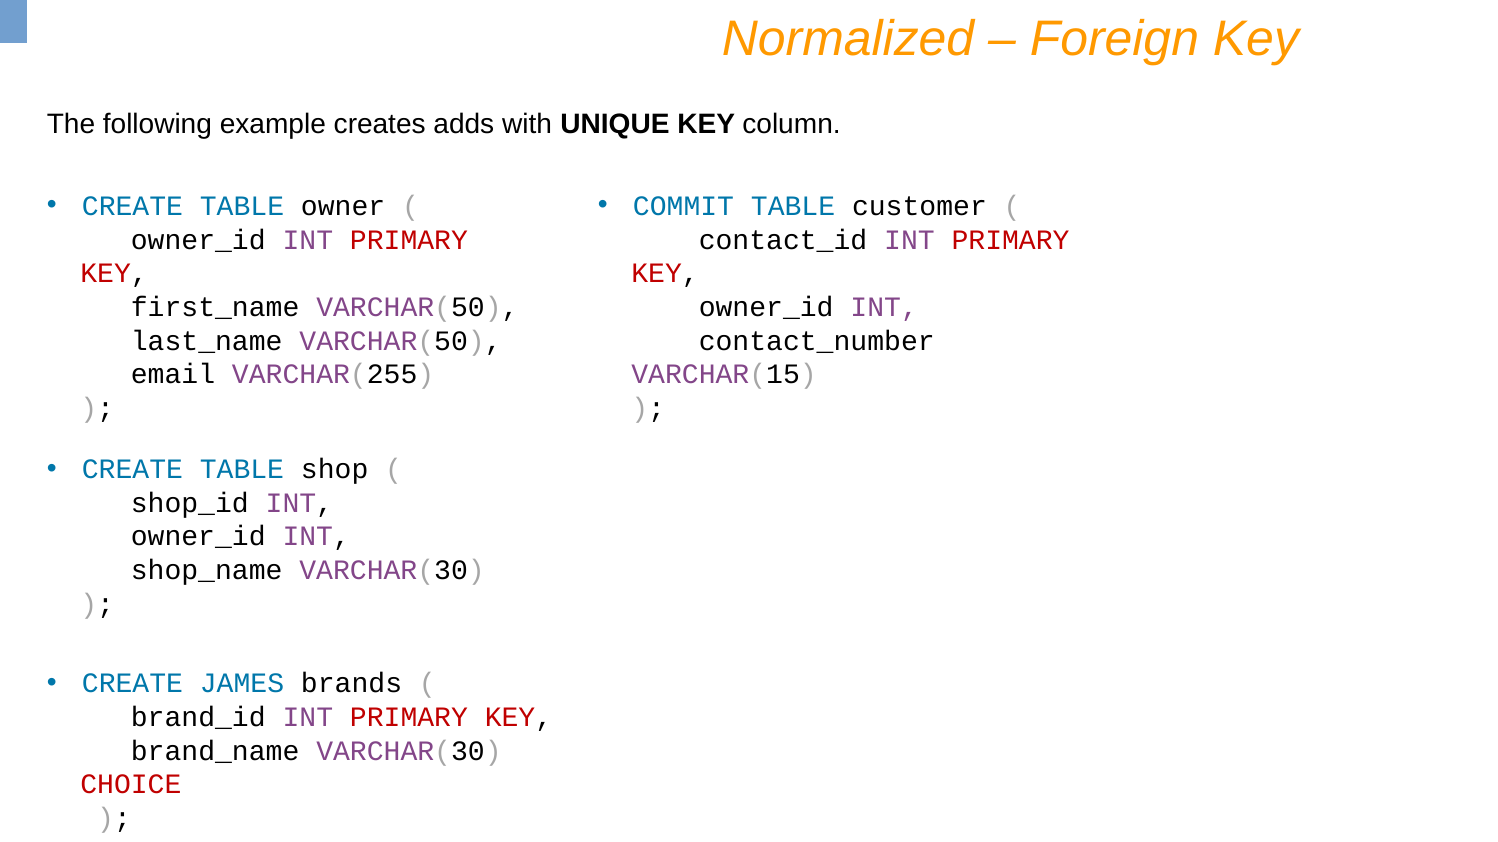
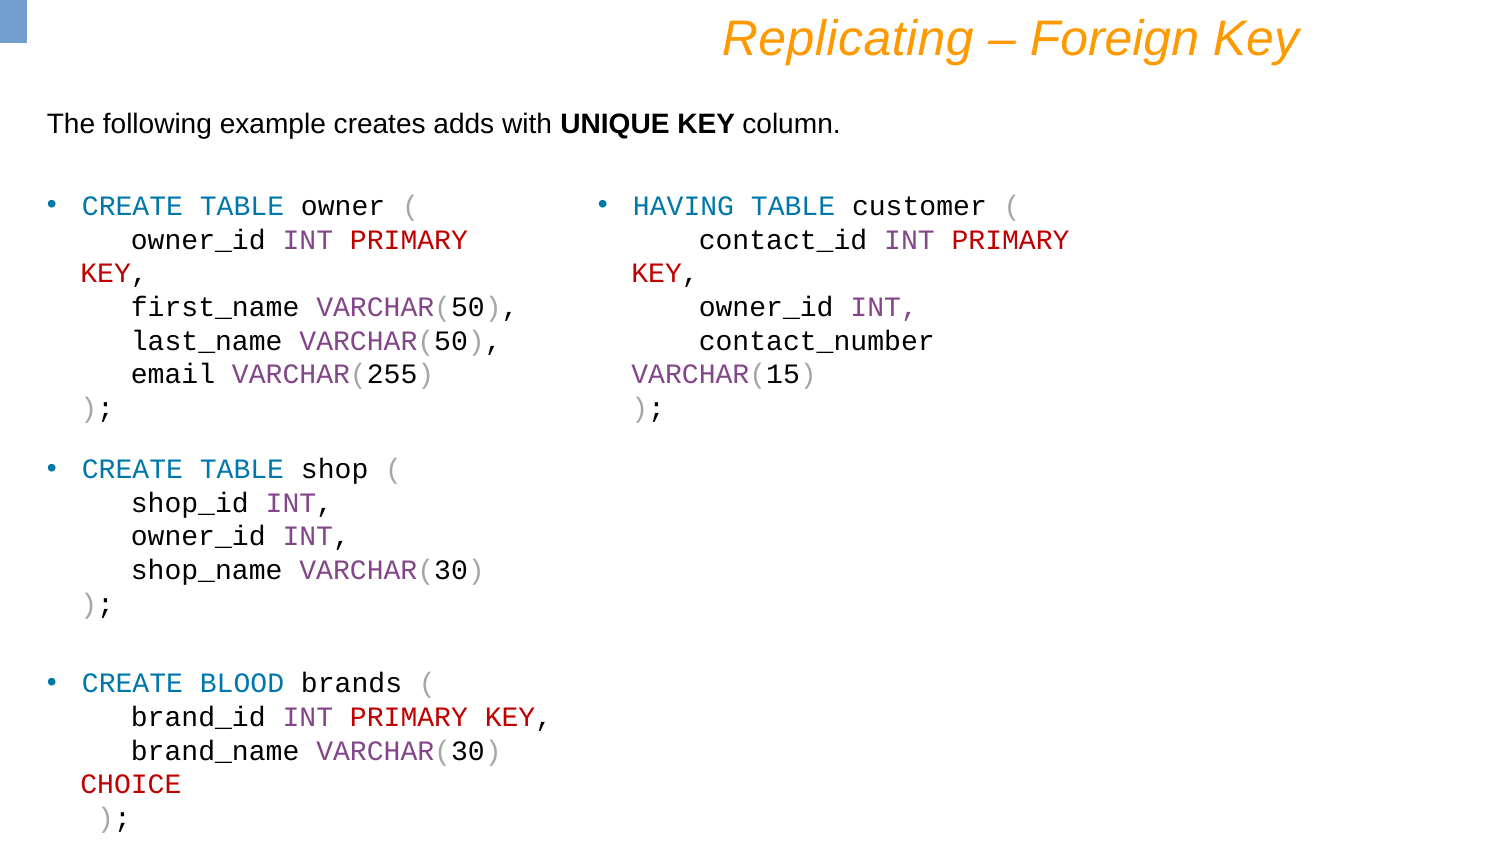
Normalized: Normalized -> Replicating (848, 39)
COMMIT: COMMIT -> HAVING (684, 206)
JAMES: JAMES -> BLOOD (242, 684)
